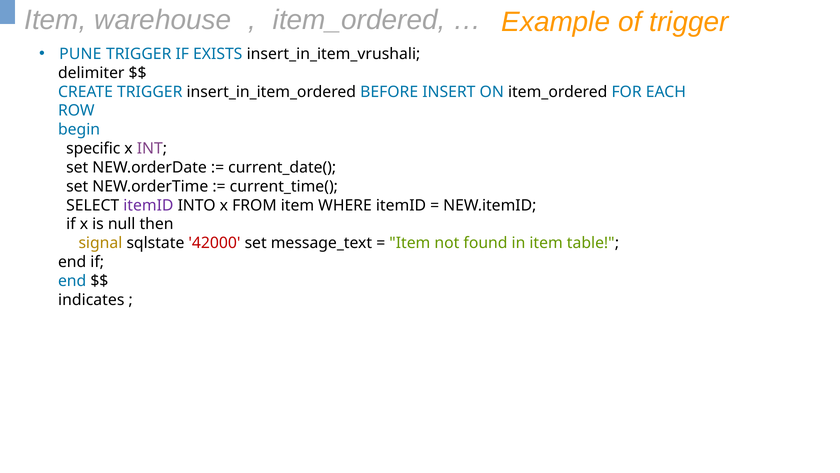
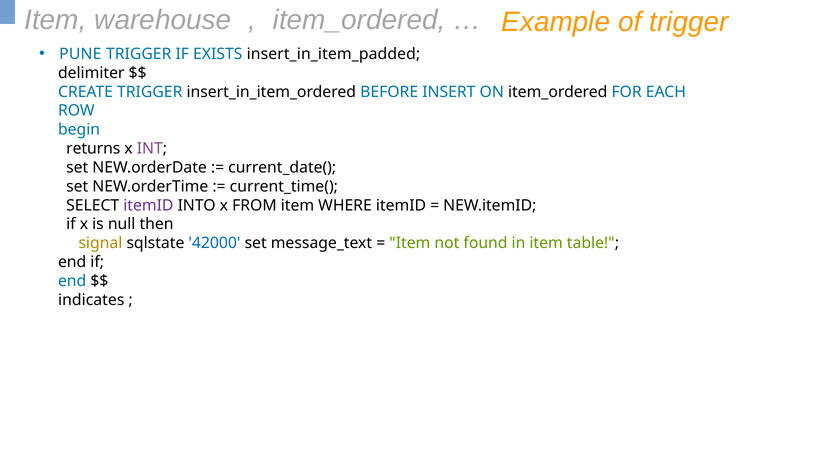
insert_in_item_vrushali: insert_in_item_vrushali -> insert_in_item_padded (333, 54)
specific: specific -> returns (93, 148)
42000 colour: red -> blue (214, 243)
